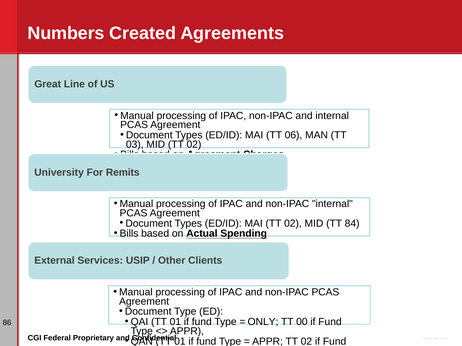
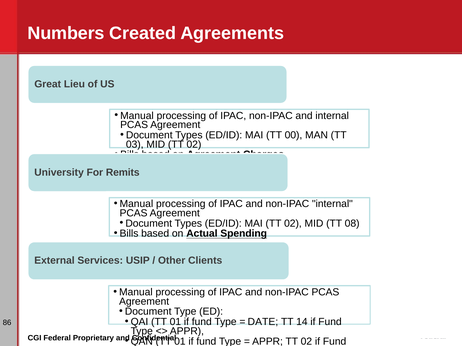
Line: Line -> Lieu (74, 84)
06: 06 -> 00 (293, 135)
84: 84 -> 08 (352, 224)
ONLY: ONLY -> DATE (263, 322)
00: 00 -> 14 (302, 322)
